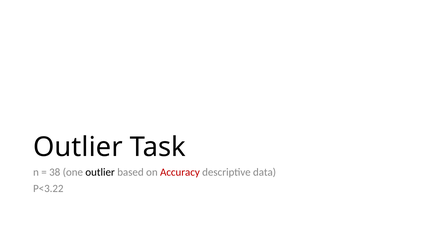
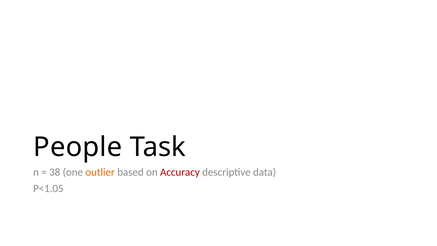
Outlier: Outlier -> People (78, 147)
outlier colour: black -> orange (100, 172)
P<3.22: P<3.22 -> P<1.05 (48, 188)
